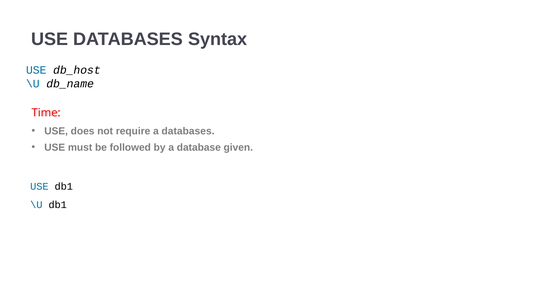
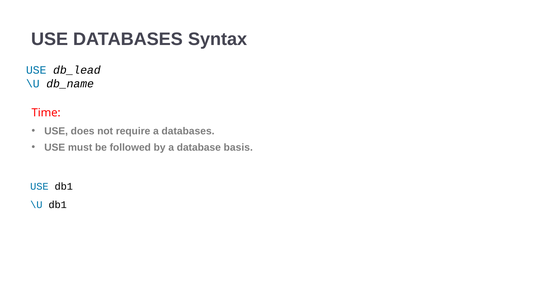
db_host: db_host -> db_lead (77, 70)
given: given -> basis (238, 147)
